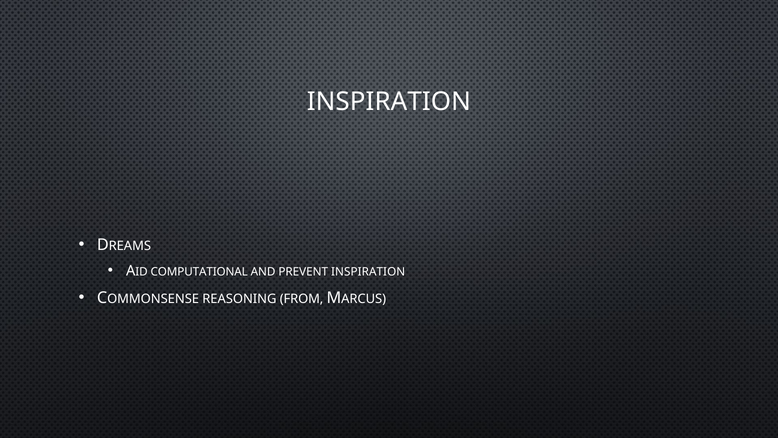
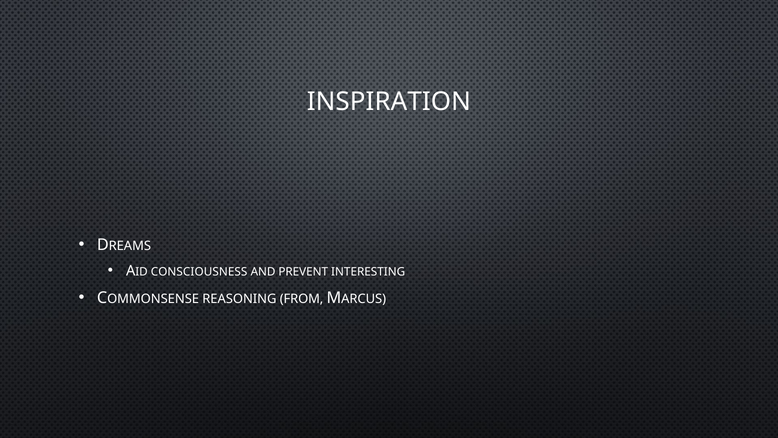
COMPUTATIONAL: COMPUTATIONAL -> CONSCIOUSNESS (199, 272)
PREVENT INSPIRATION: INSPIRATION -> INTERESTING (368, 272)
